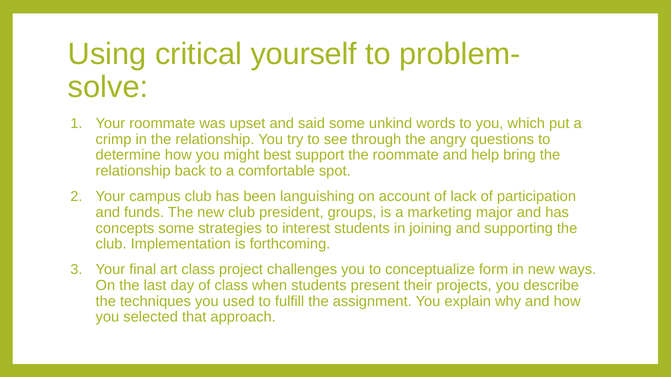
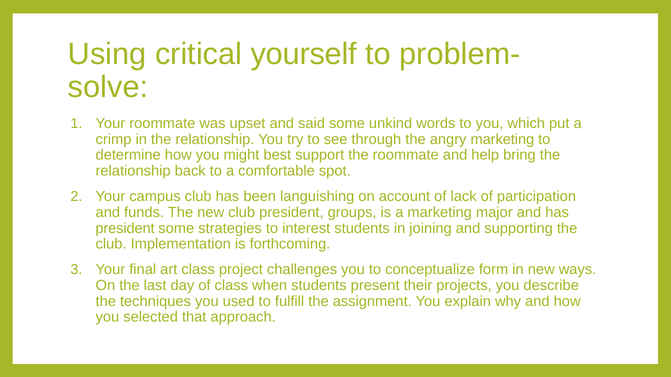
angry questions: questions -> marketing (502, 139)
concepts: concepts -> president (125, 228)
